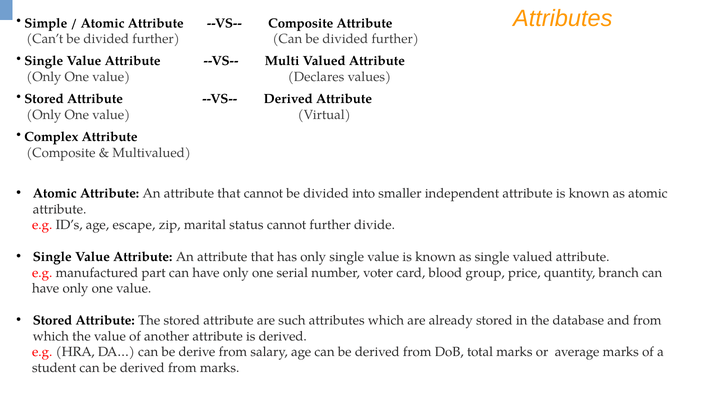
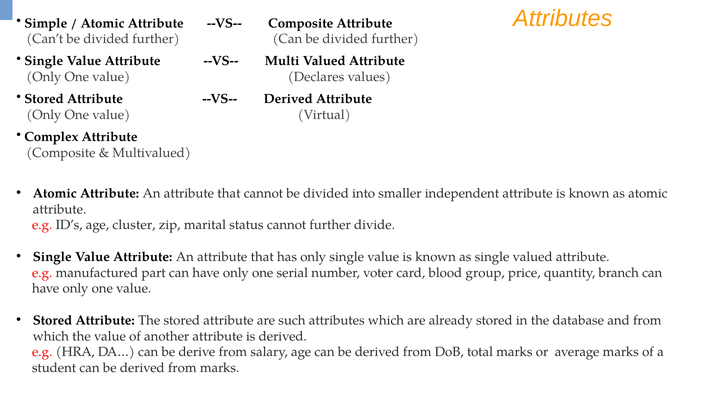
escape: escape -> cluster (134, 225)
